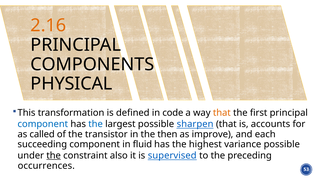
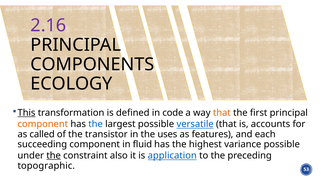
2.16 colour: orange -> purple (48, 26)
PHYSICAL: PHYSICAL -> ECOLOGY (71, 84)
This underline: none -> present (26, 113)
component colour: blue -> orange (43, 124)
sharpen: sharpen -> versatile (195, 124)
then: then -> uses (167, 135)
improve: improve -> features (212, 135)
supervised: supervised -> application (172, 156)
occurrences: occurrences -> topographic (46, 166)
